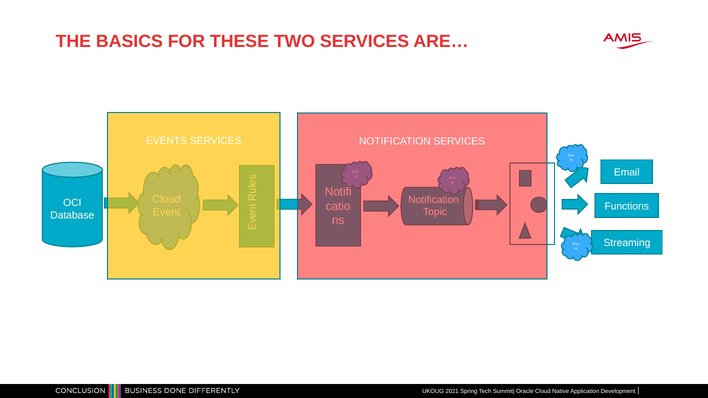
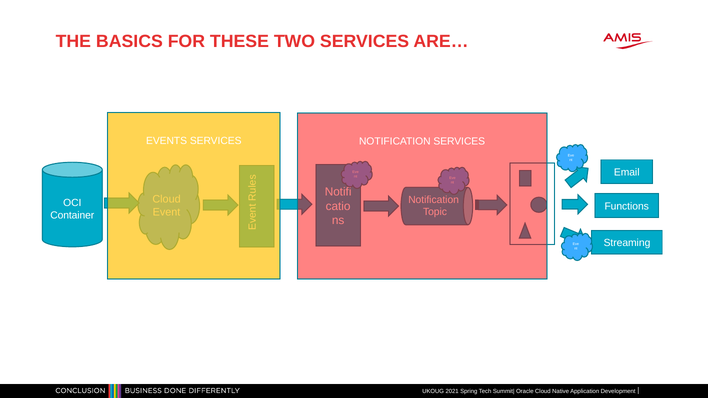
Database: Database -> Container (72, 215)
